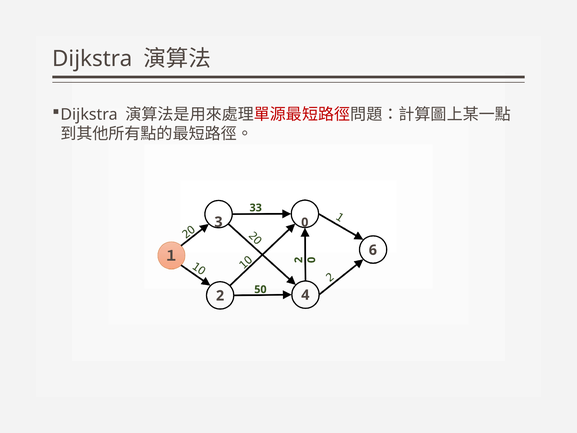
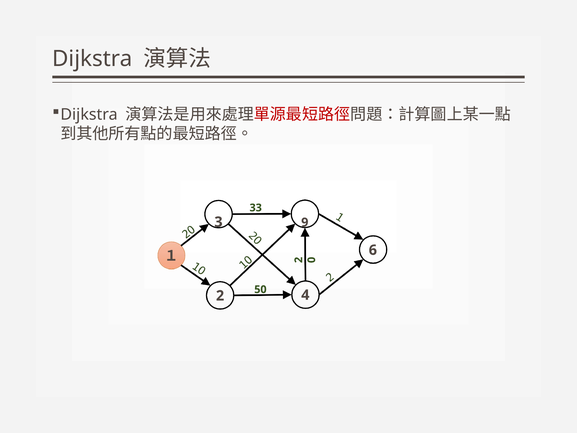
0: 0 -> 9 (305, 222)
